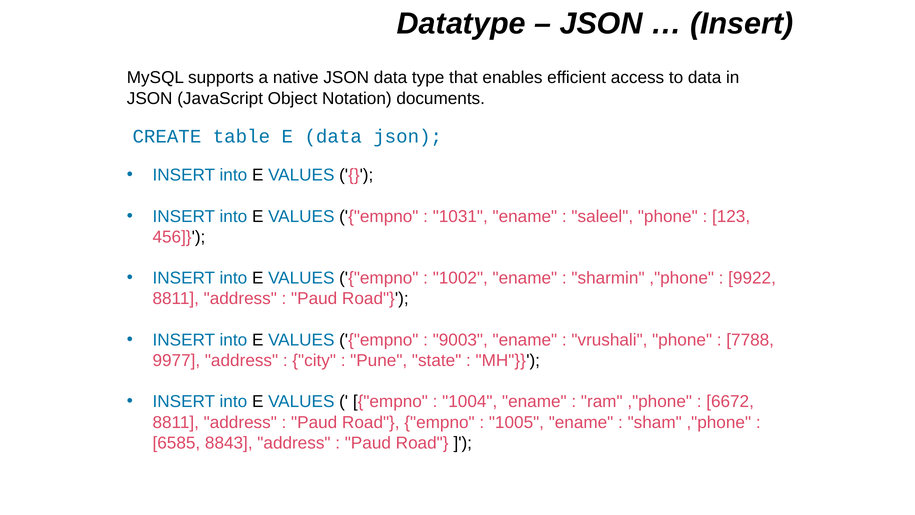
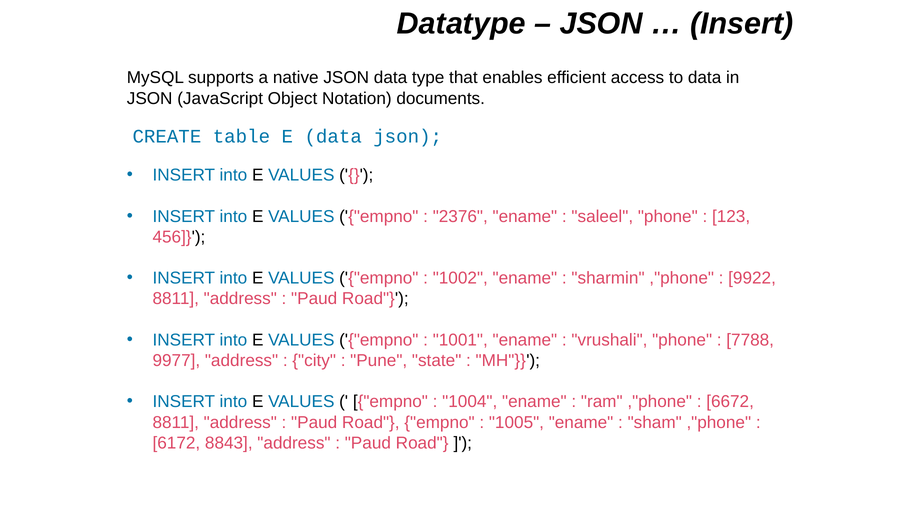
1031: 1031 -> 2376 (460, 216)
9003: 9003 -> 1001 (460, 340)
6585: 6585 -> 6172 (176, 443)
